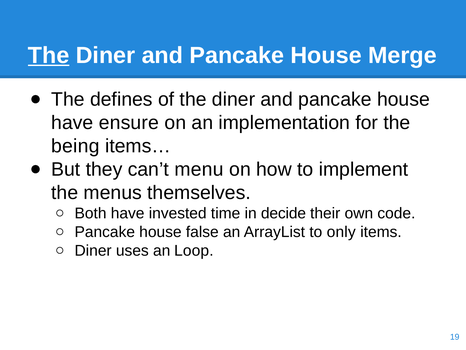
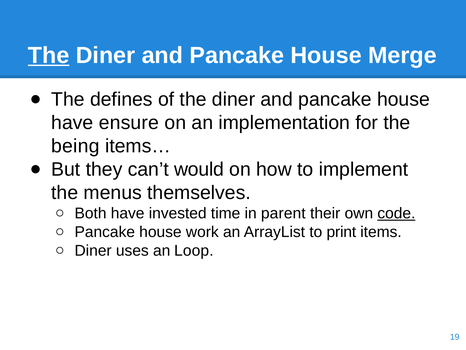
menu: menu -> would (199, 169)
decide: decide -> parent (283, 213)
code underline: none -> present (396, 213)
false: false -> work (202, 232)
only: only -> print (341, 232)
